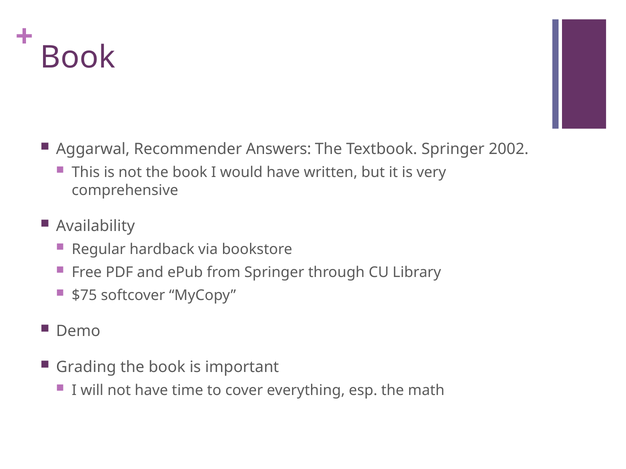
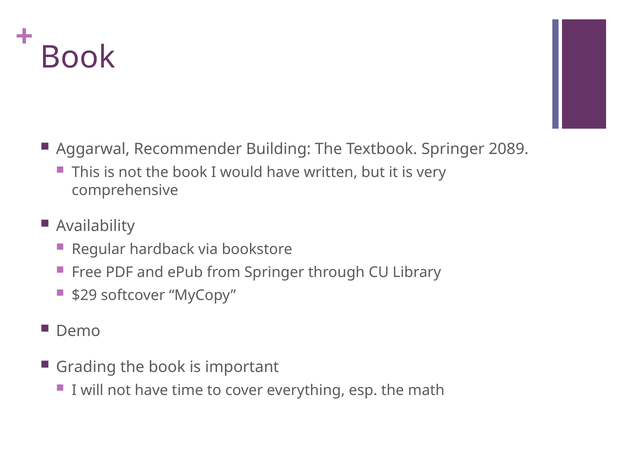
Answers: Answers -> Building (278, 149)
2002: 2002 -> 2089 (509, 149)
$75: $75 -> $29 (84, 296)
